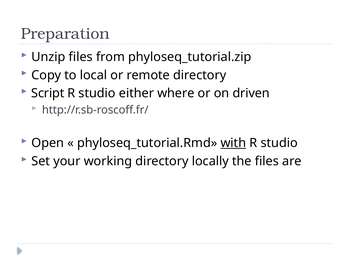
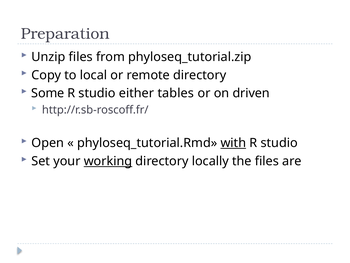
Script: Script -> Some (48, 93)
where: where -> tables (176, 93)
working underline: none -> present (108, 161)
